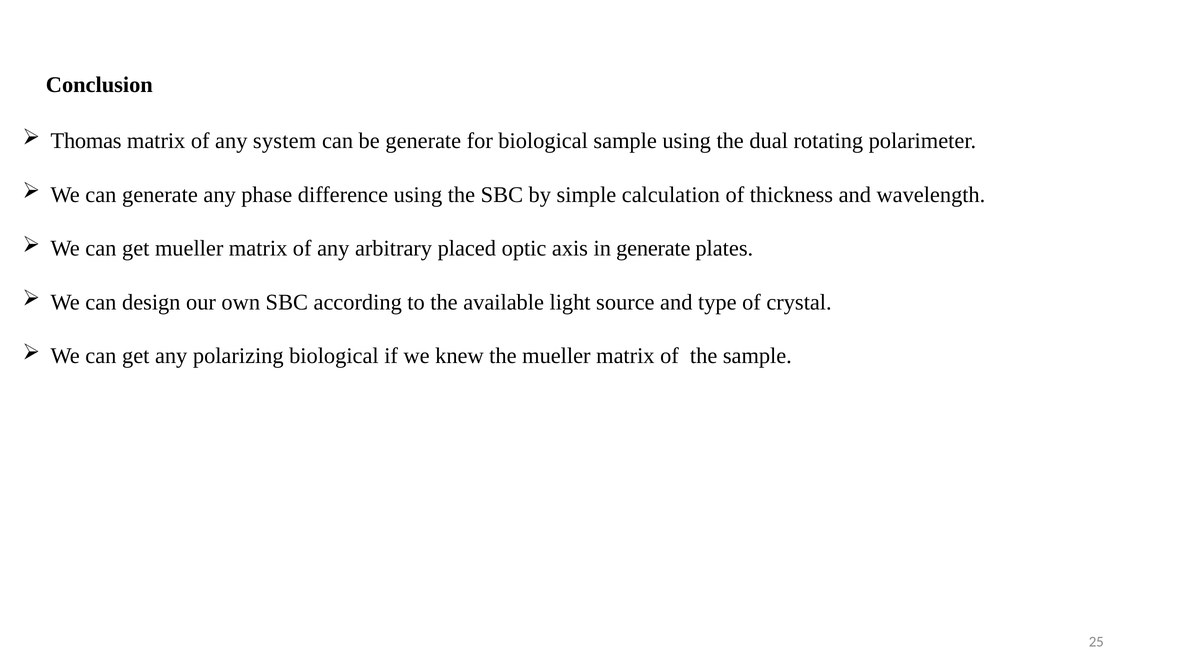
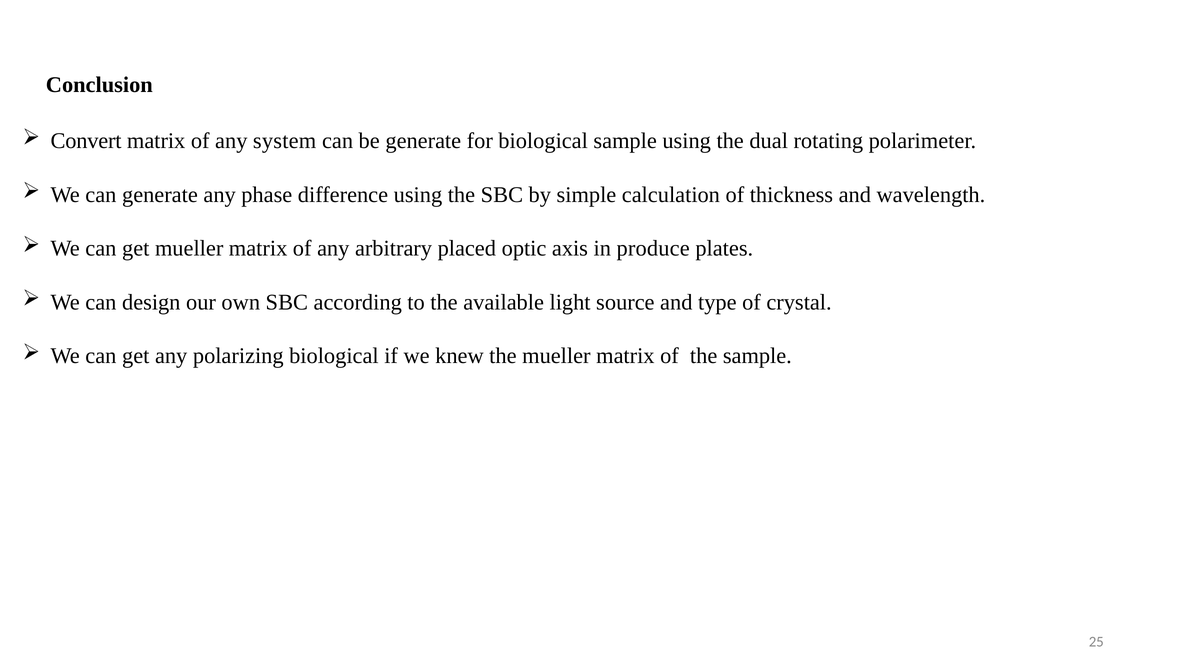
Thomas: Thomas -> Convert (86, 141)
in generate: generate -> produce (653, 248)
